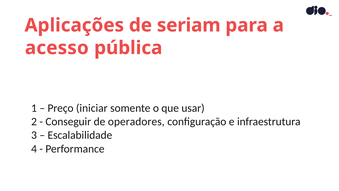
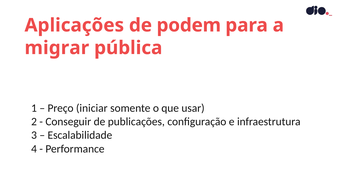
seriam: seriam -> podem (189, 25)
acesso: acesso -> migrar (57, 48)
operadores: operadores -> publicações (136, 121)
